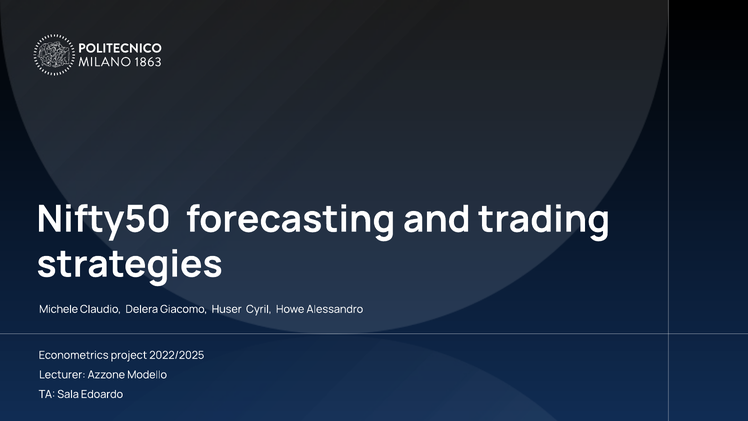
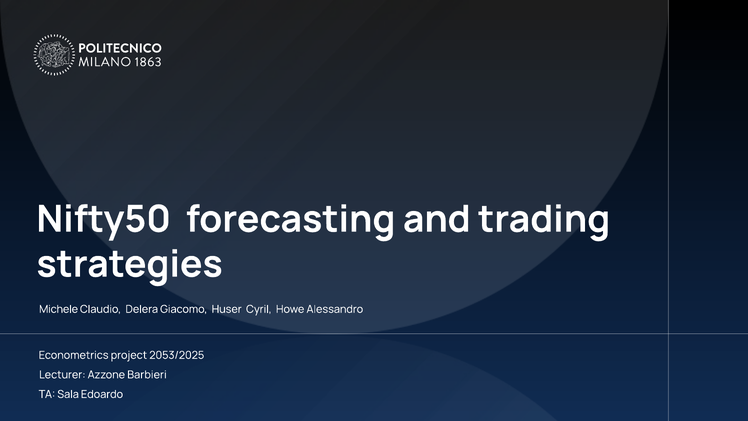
2022/2025: 2022/2025 -> 2053/2025 (177, 355)
Modello: Modello -> Barbieri (147, 375)
